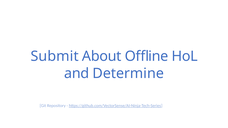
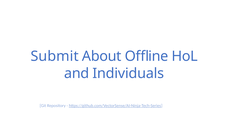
Determine: Determine -> Individuals (128, 73)
